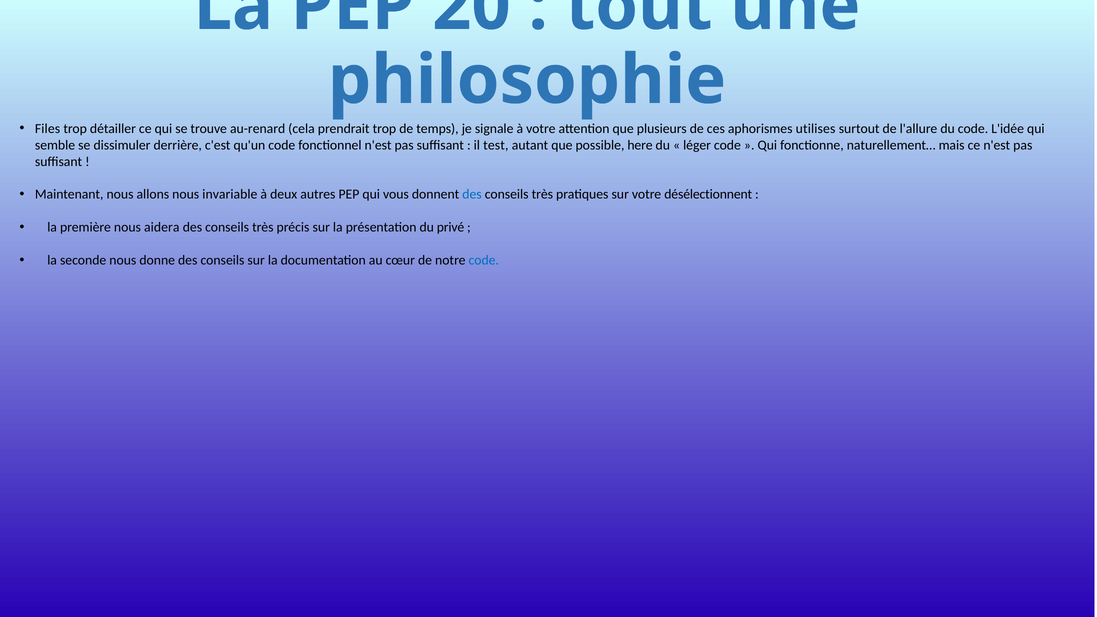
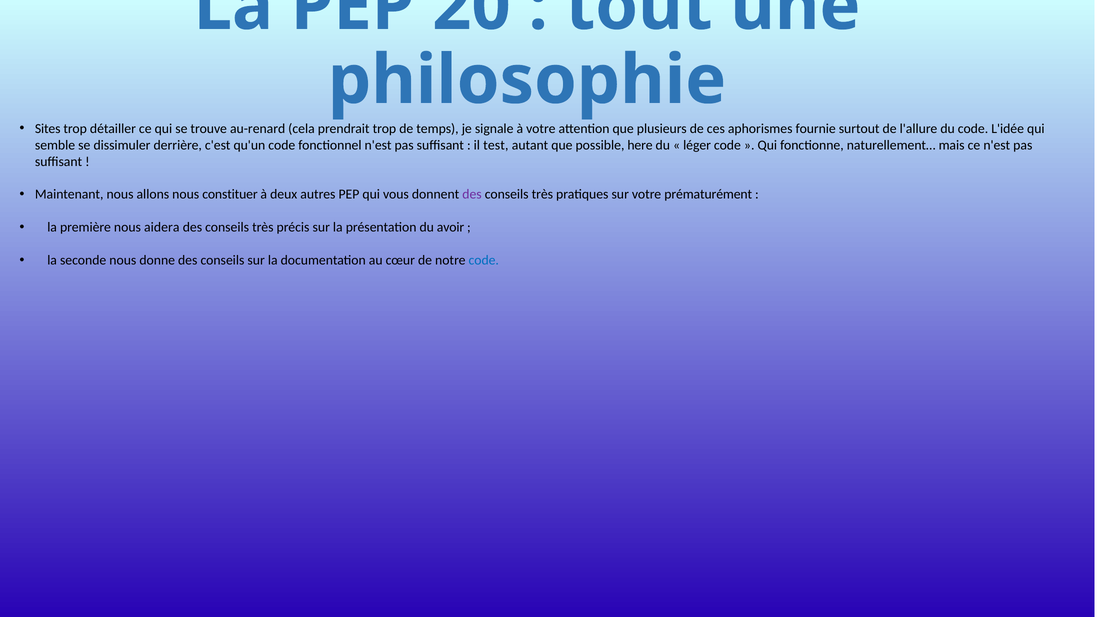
Files: Files -> Sites (48, 129)
utilises: utilises -> fournie (816, 129)
invariable: invariable -> constituer (230, 194)
des colour: blue -> purple (472, 194)
désélectionnent: désélectionnent -> prématurément (708, 194)
privé: privé -> avoir (451, 227)
